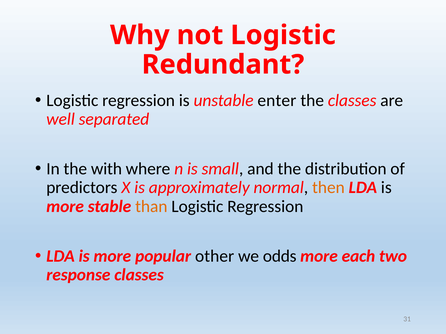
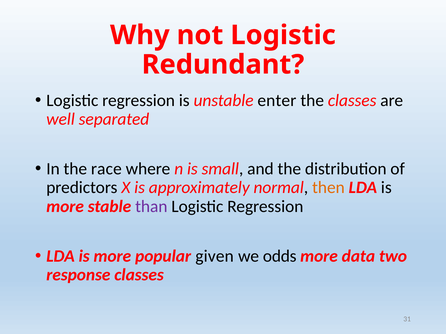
with: with -> race (106, 169)
than colour: orange -> purple (151, 207)
other: other -> given (215, 256)
each: each -> data (358, 256)
